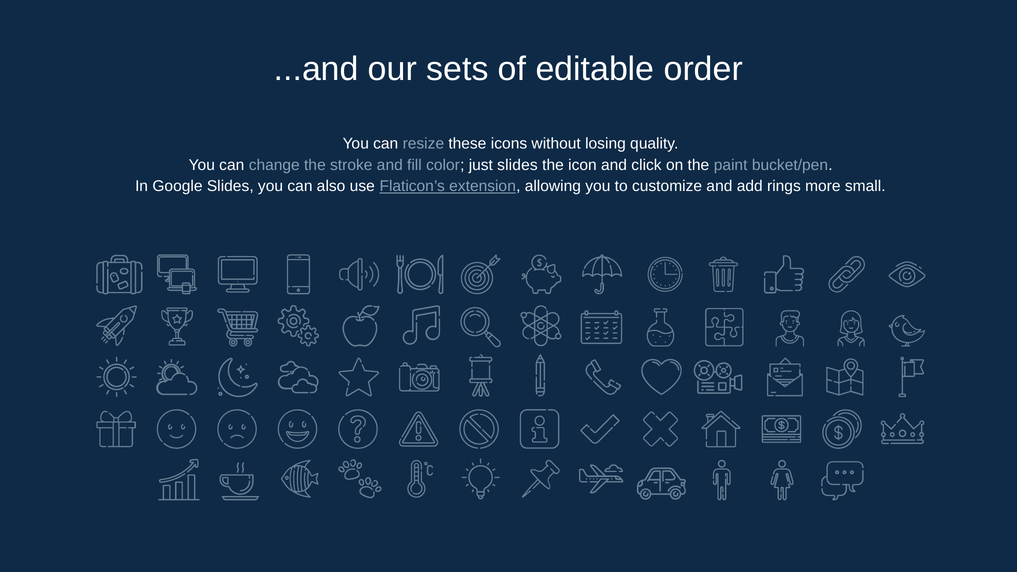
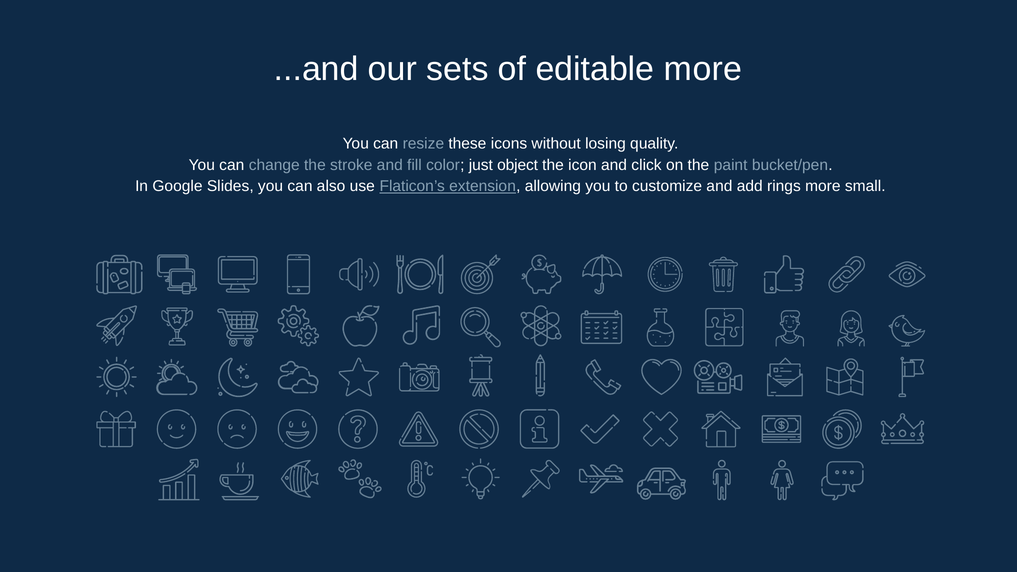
editable order: order -> more (703, 69)
just slides: slides -> object (518, 165)
